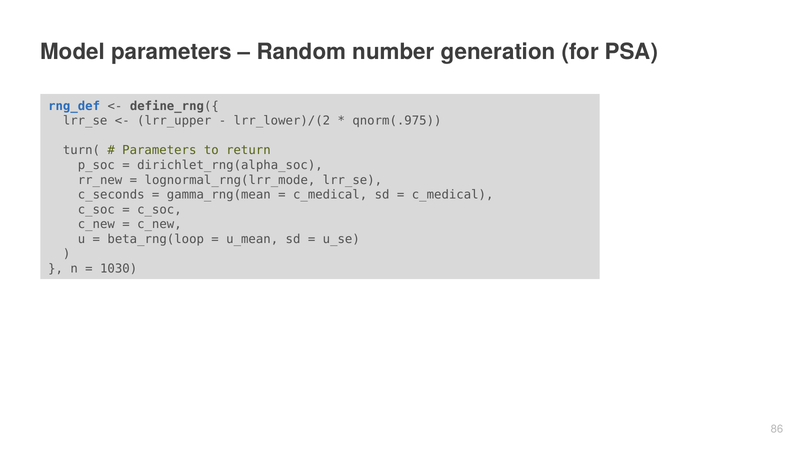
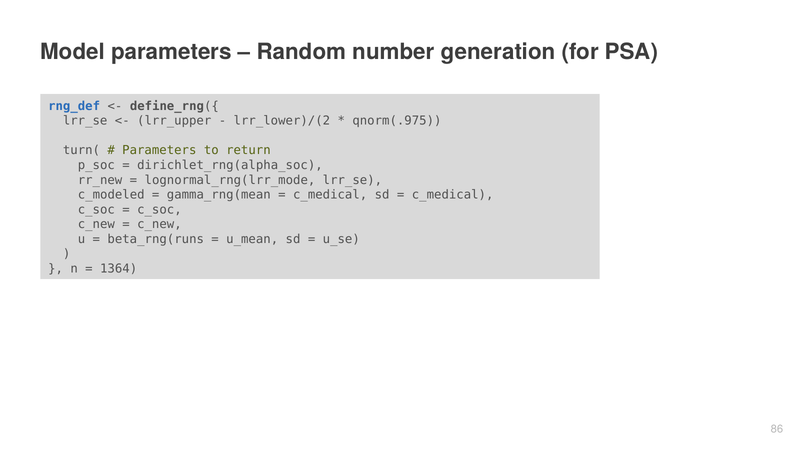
c_seconds: c_seconds -> c_modeled (111, 195)
beta_rng(loop: beta_rng(loop -> beta_rng(runs (156, 239)
1030: 1030 -> 1364 (119, 269)
